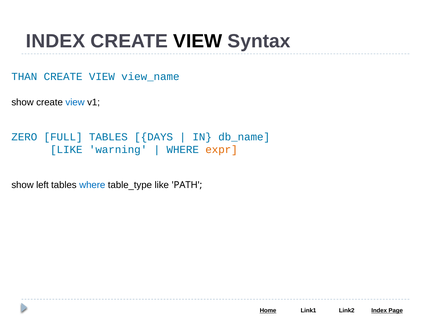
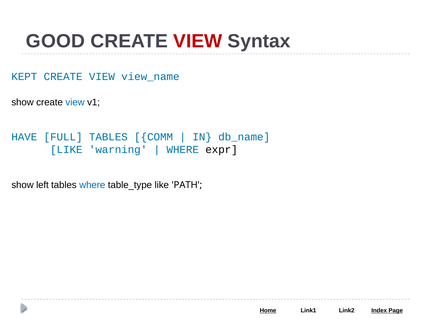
INDEX: INDEX -> GOOD (55, 41)
VIEW colour: black -> red (198, 41)
THAN: THAN -> KEPT (24, 77)
ZERO: ZERO -> HAVE (24, 137)
DAYS: DAYS -> COMM (154, 137)
expr colour: orange -> black (222, 150)
